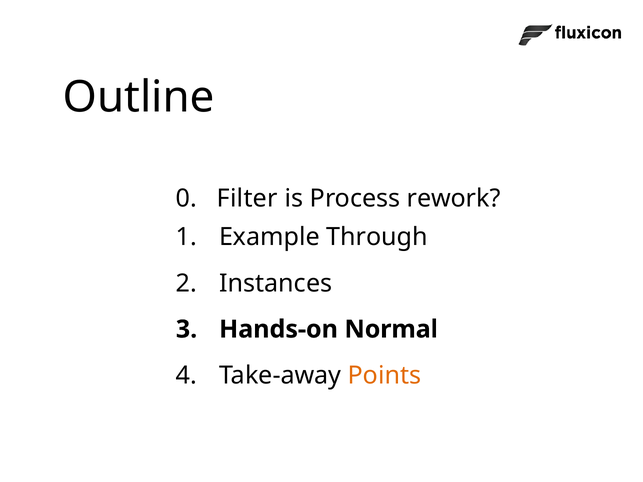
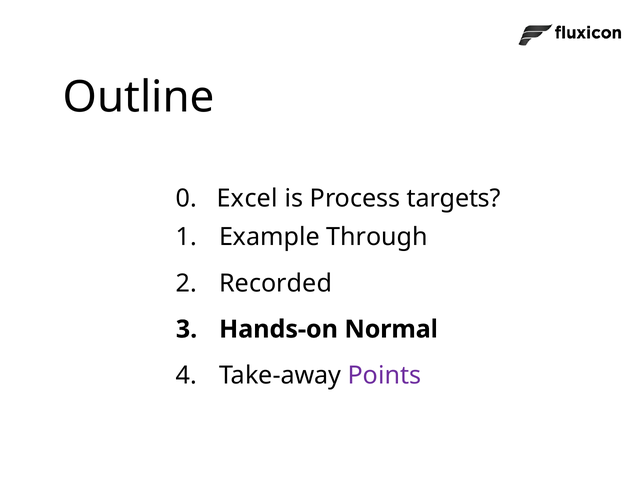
Filter: Filter -> Excel (247, 199)
rework: rework -> targets (454, 199)
Instances: Instances -> Recorded (276, 283)
Points colour: orange -> purple (384, 376)
